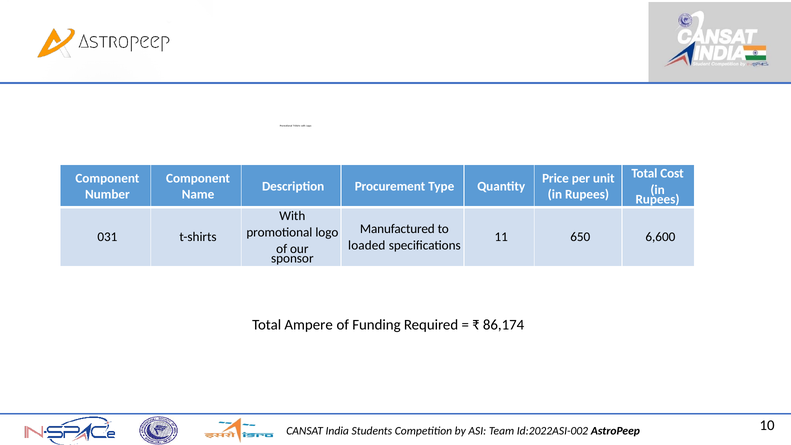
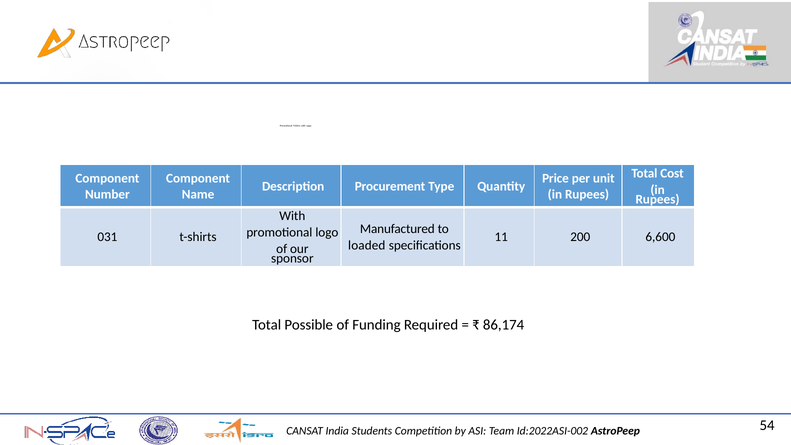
650: 650 -> 200 (580, 237)
Ampere: Ampere -> Possible (309, 325)
10: 10 -> 54 (767, 425)
